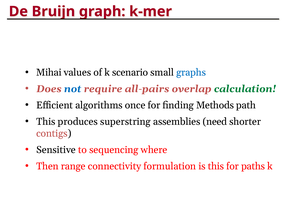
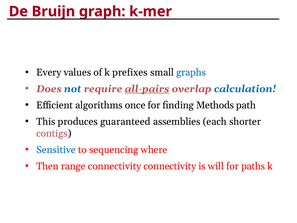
Mihai: Mihai -> Every (49, 72)
scenario: scenario -> prefixes (130, 72)
all-pairs underline: none -> present (147, 89)
calculation colour: green -> blue (245, 89)
superstring: superstring -> guaranteed (125, 121)
need: need -> each (215, 121)
Sensitive colour: black -> blue (56, 150)
connectivity formulation: formulation -> connectivity (170, 166)
is this: this -> will (216, 166)
